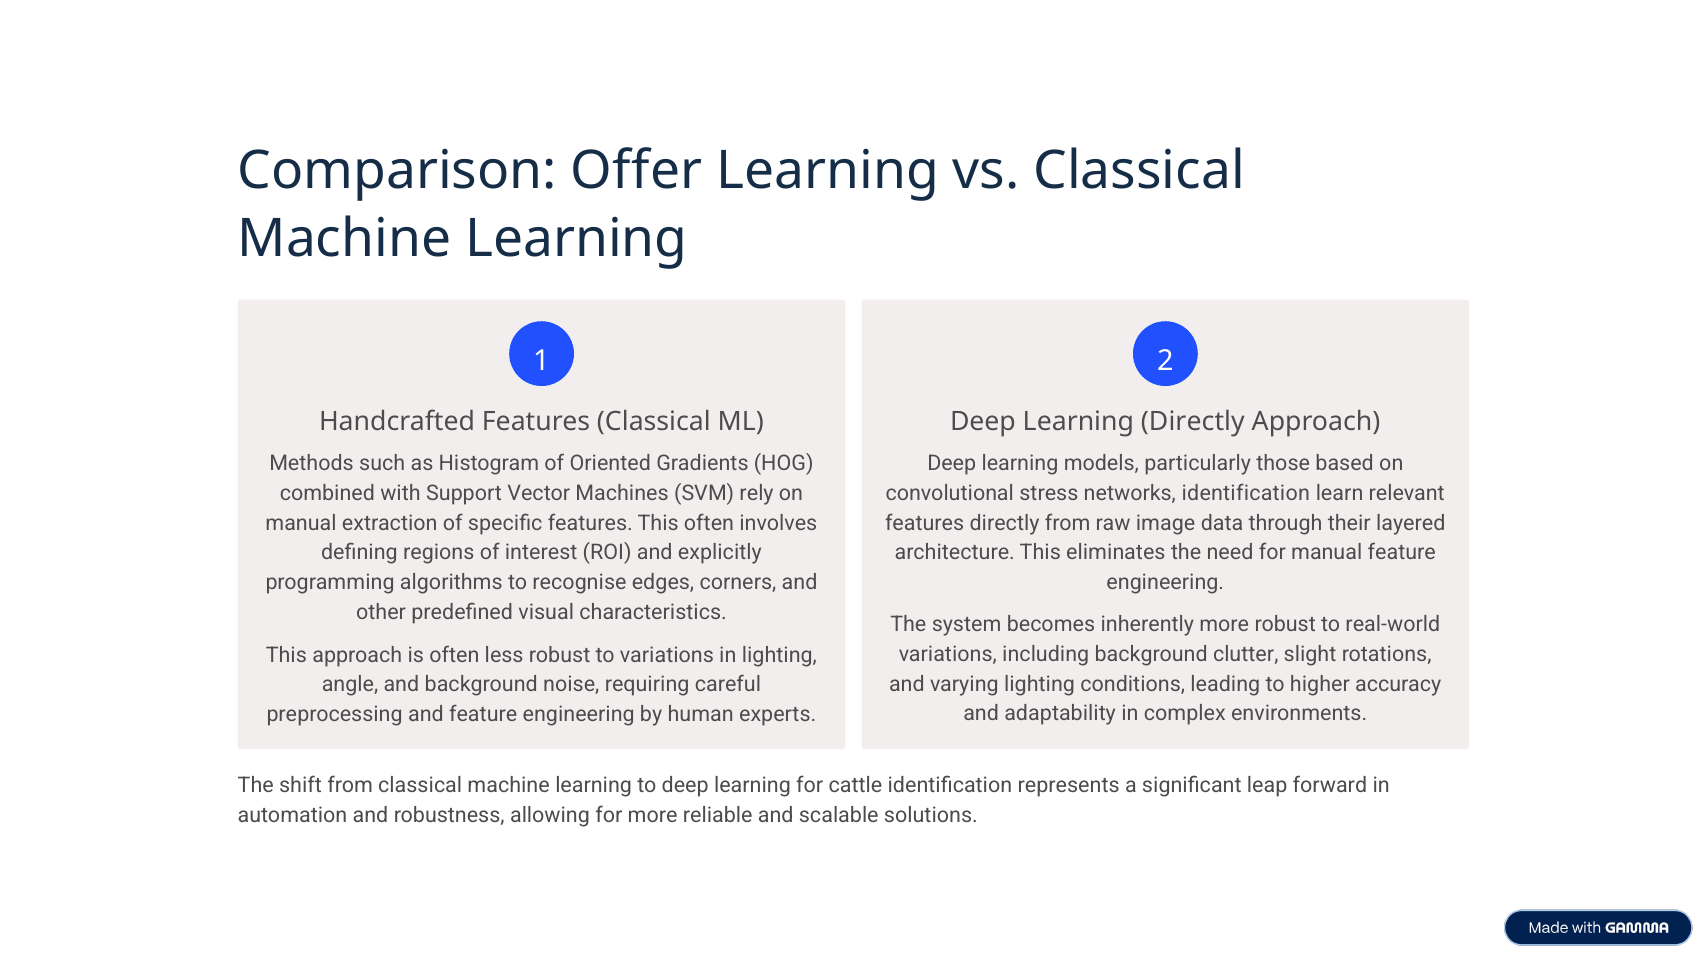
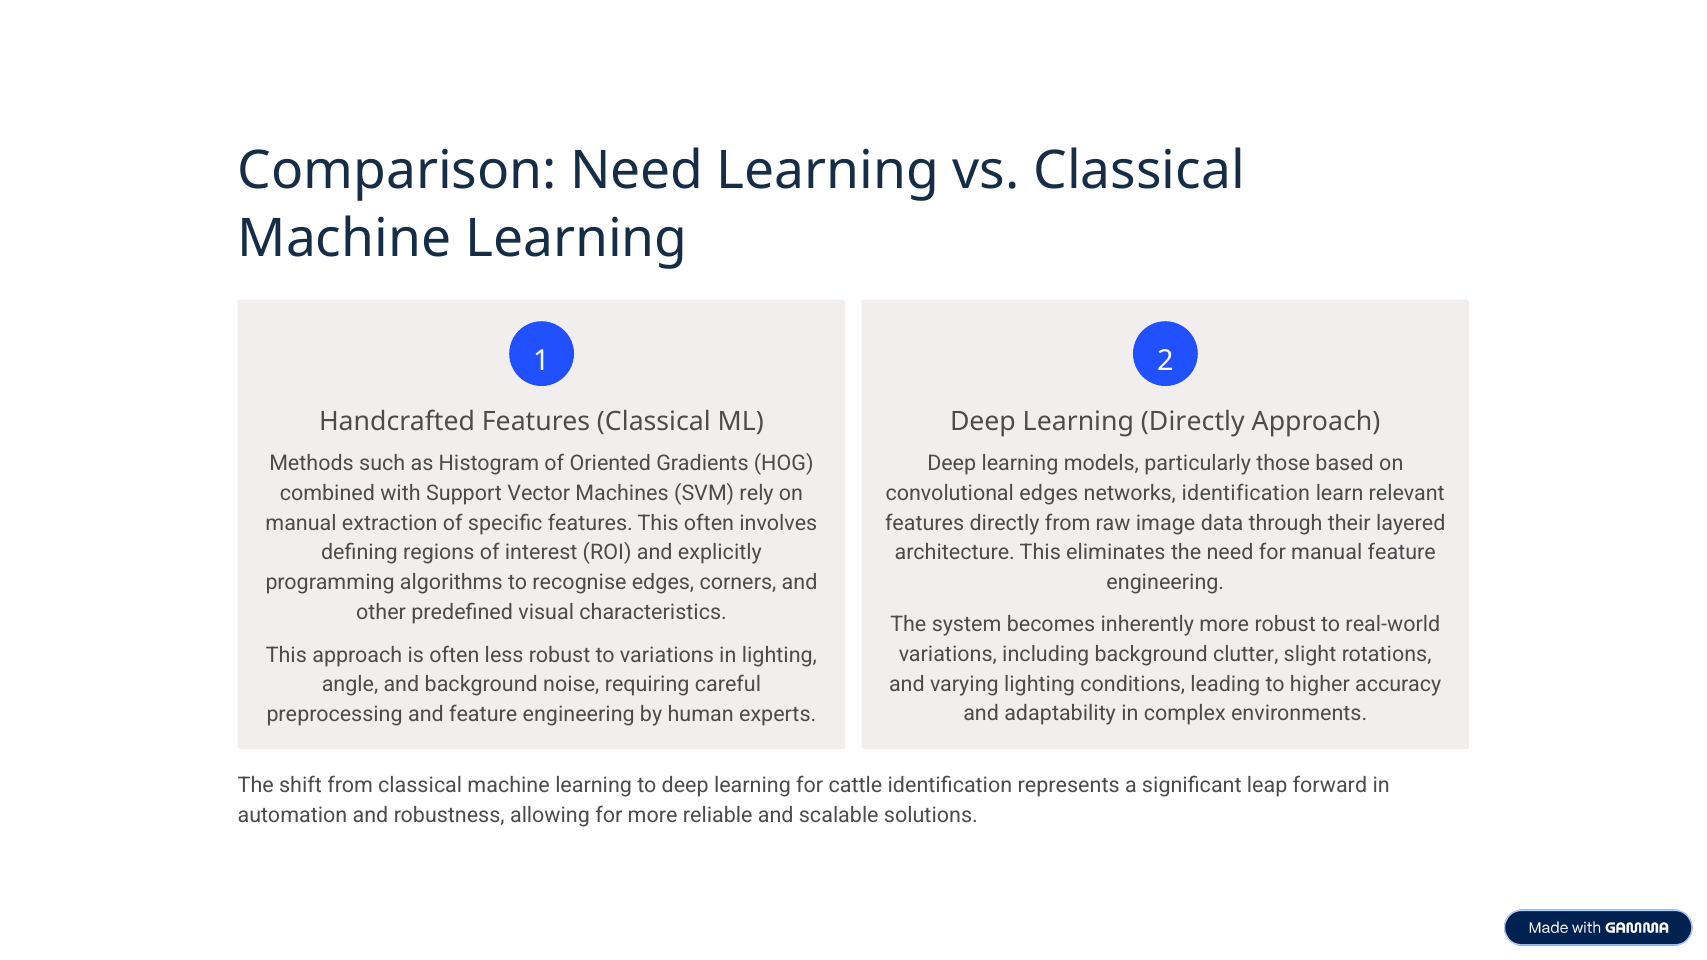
Comparison Offer: Offer -> Need (637, 171)
convolutional stress: stress -> edges (1049, 494)
